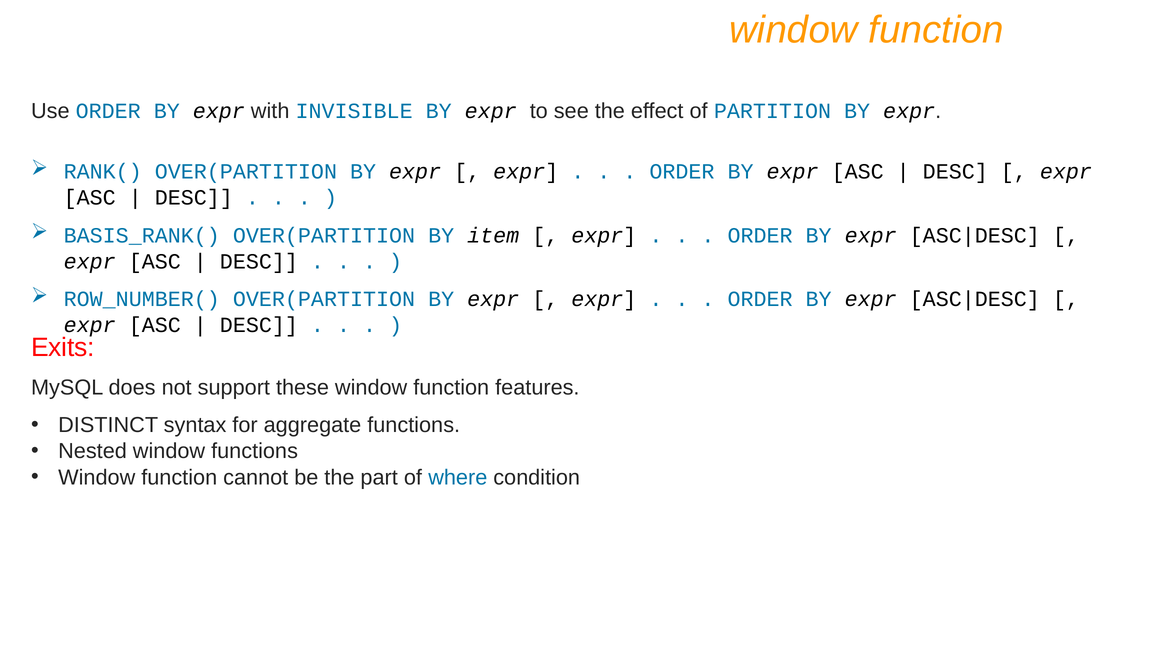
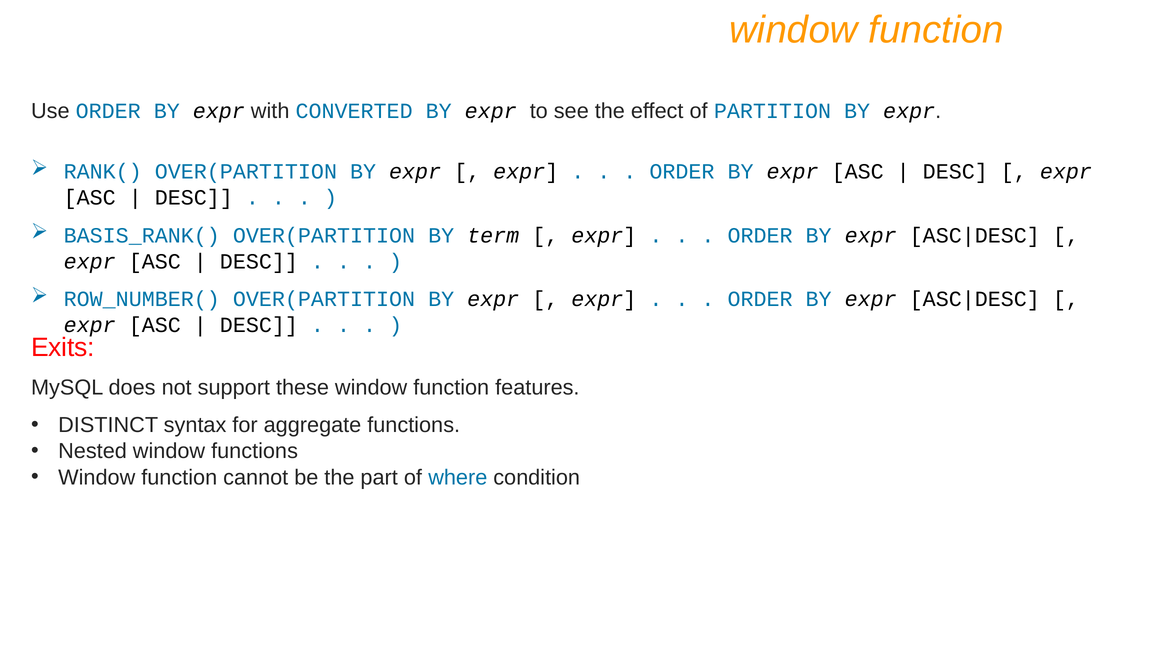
INVISIBLE: INVISIBLE -> CONVERTED (354, 111)
item: item -> term (493, 235)
